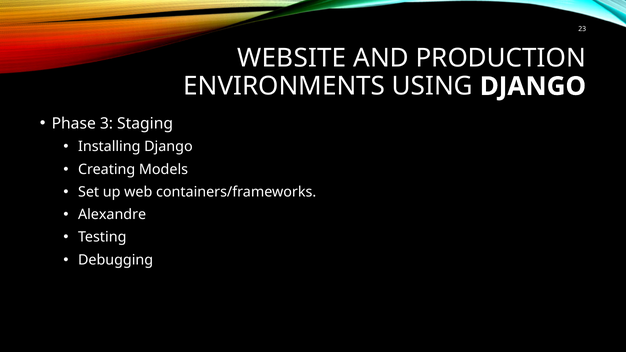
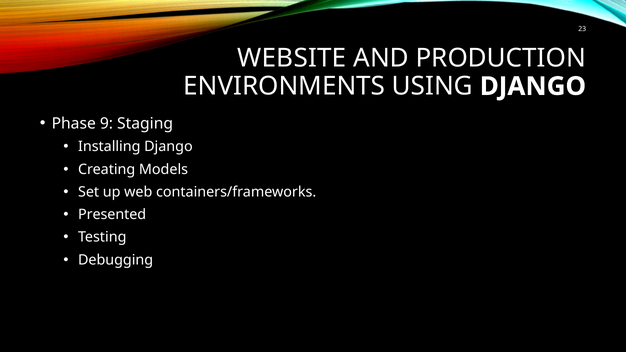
3: 3 -> 9 (106, 123)
Alexandre: Alexandre -> Presented (112, 215)
